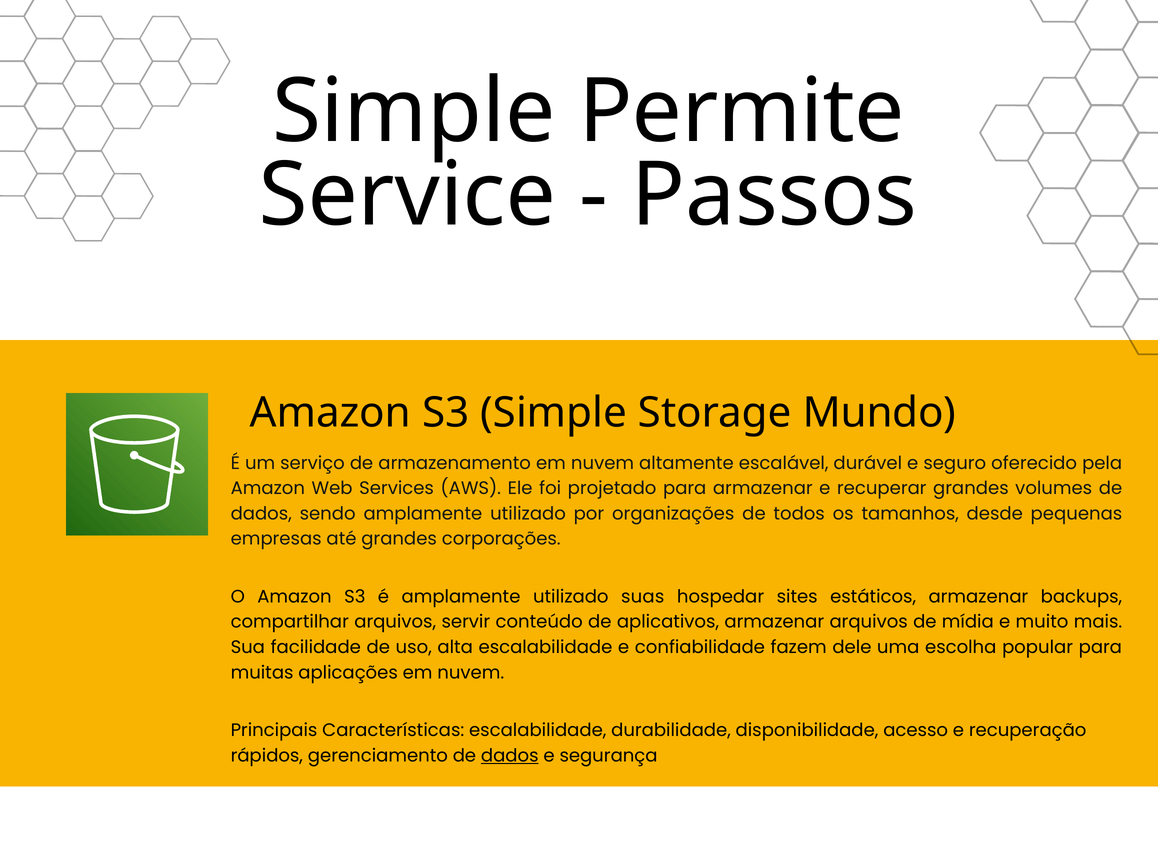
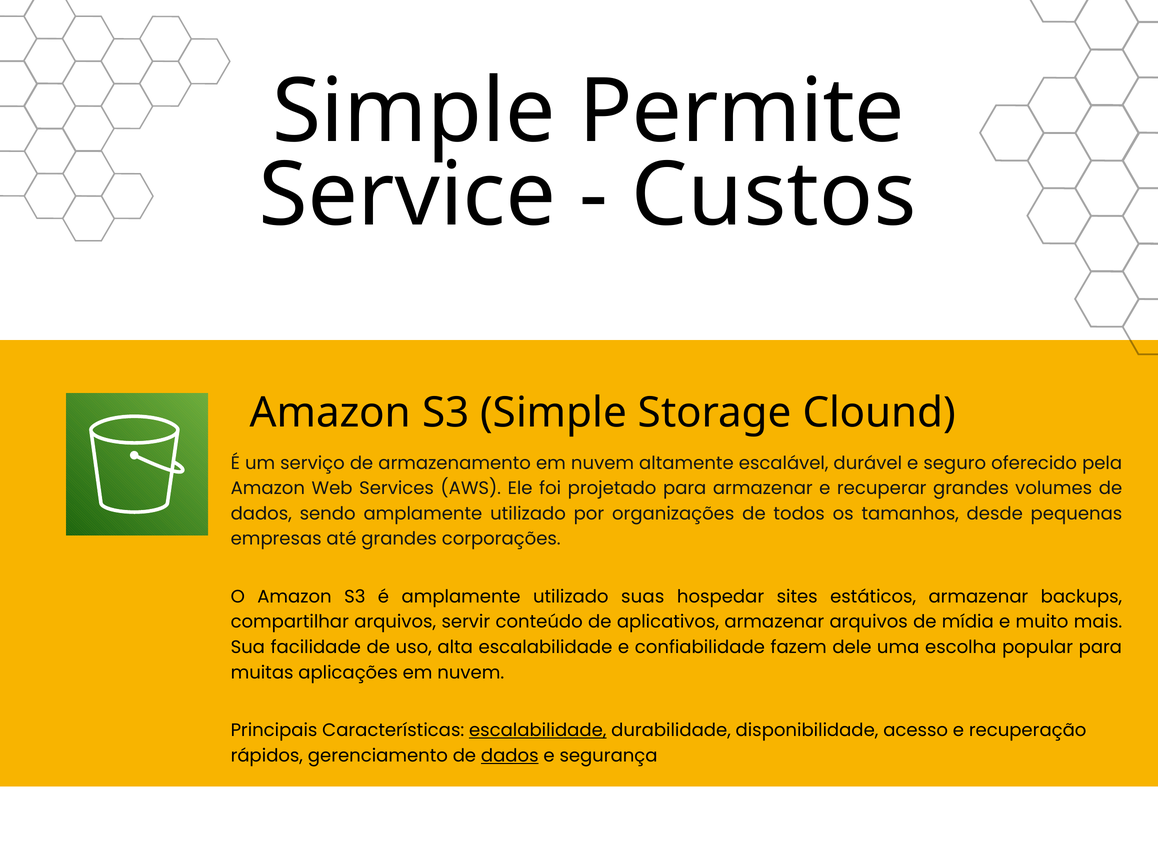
Passos: Passos -> Custos (774, 196)
Mundo: Mundo -> Clound (879, 413)
escalabilidade underline: none -> present (538, 731)
